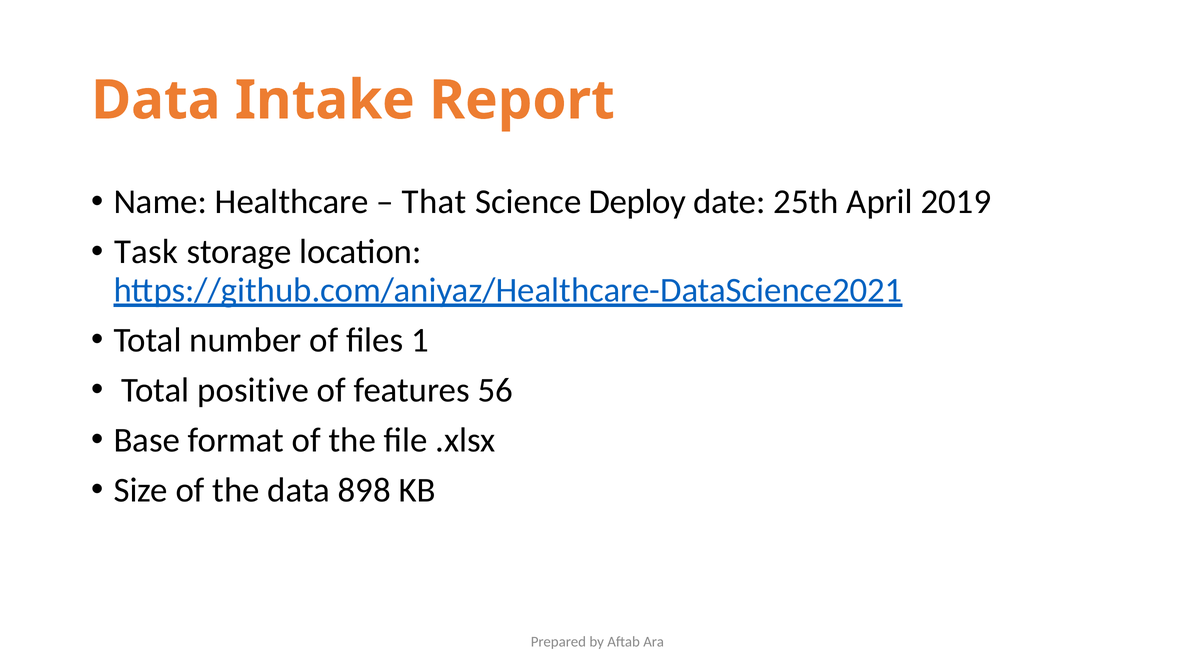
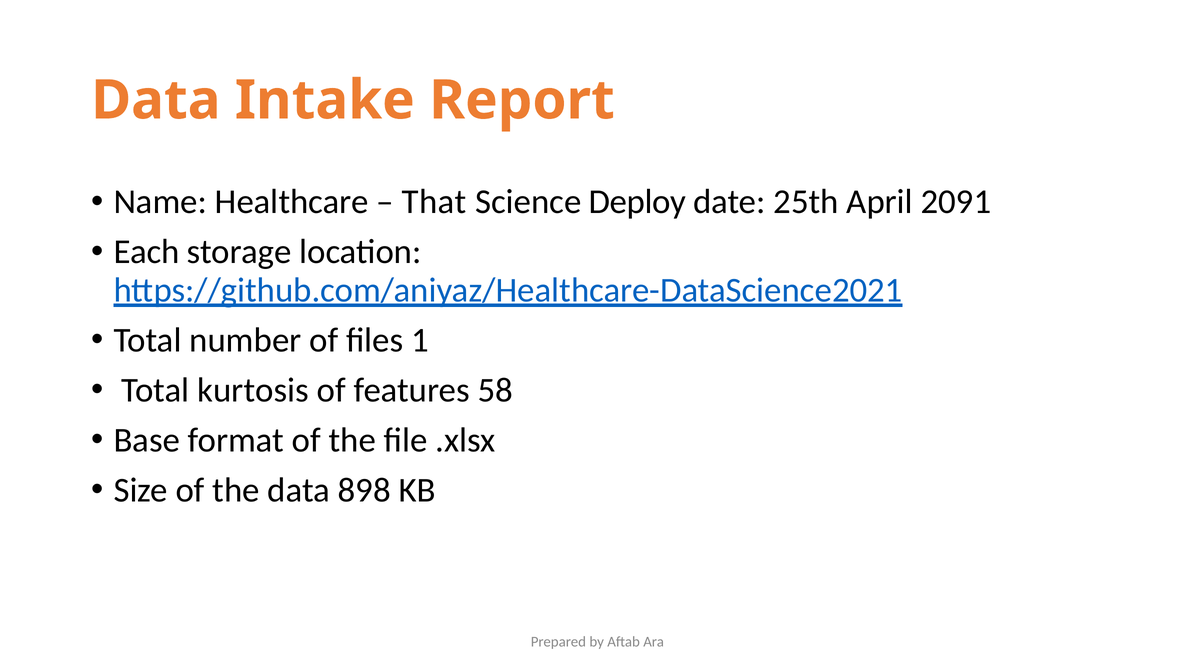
2019: 2019 -> 2091 (956, 202)
Task: Task -> Each (146, 252)
positive: positive -> kurtosis (253, 390)
56: 56 -> 58 (495, 390)
